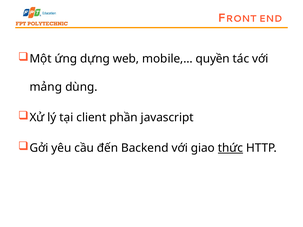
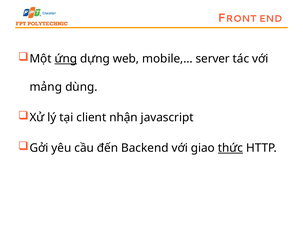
ứng underline: none -> present (66, 59)
quyền: quyền -> server (213, 59)
phần: phần -> nhận (124, 118)
